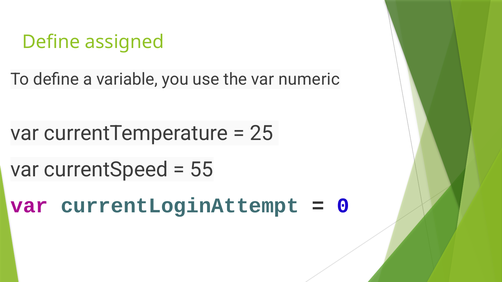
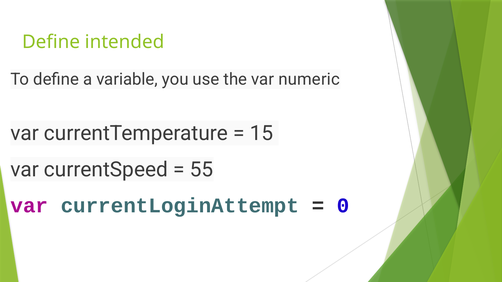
assigned: assigned -> intended (125, 42)
25: 25 -> 15 (261, 133)
